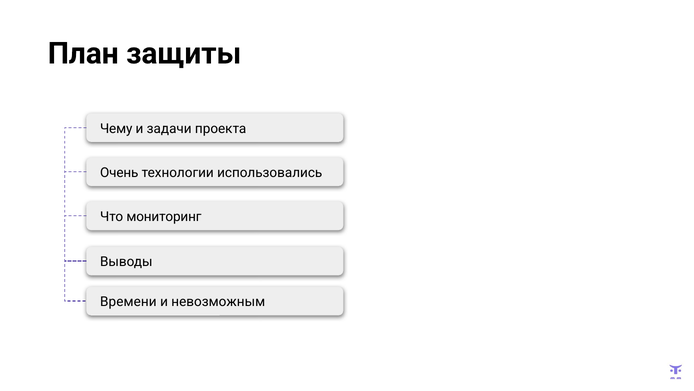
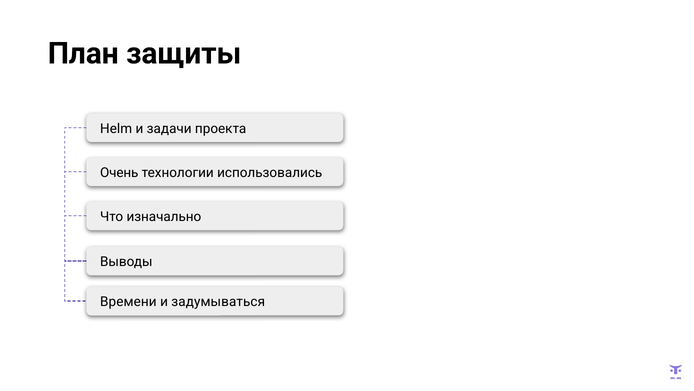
Чему: Чему -> Helm (116, 128)
мониторинг: мониторинг -> изначально (164, 216)
невозможным: невозможным -> задумываться (218, 302)
